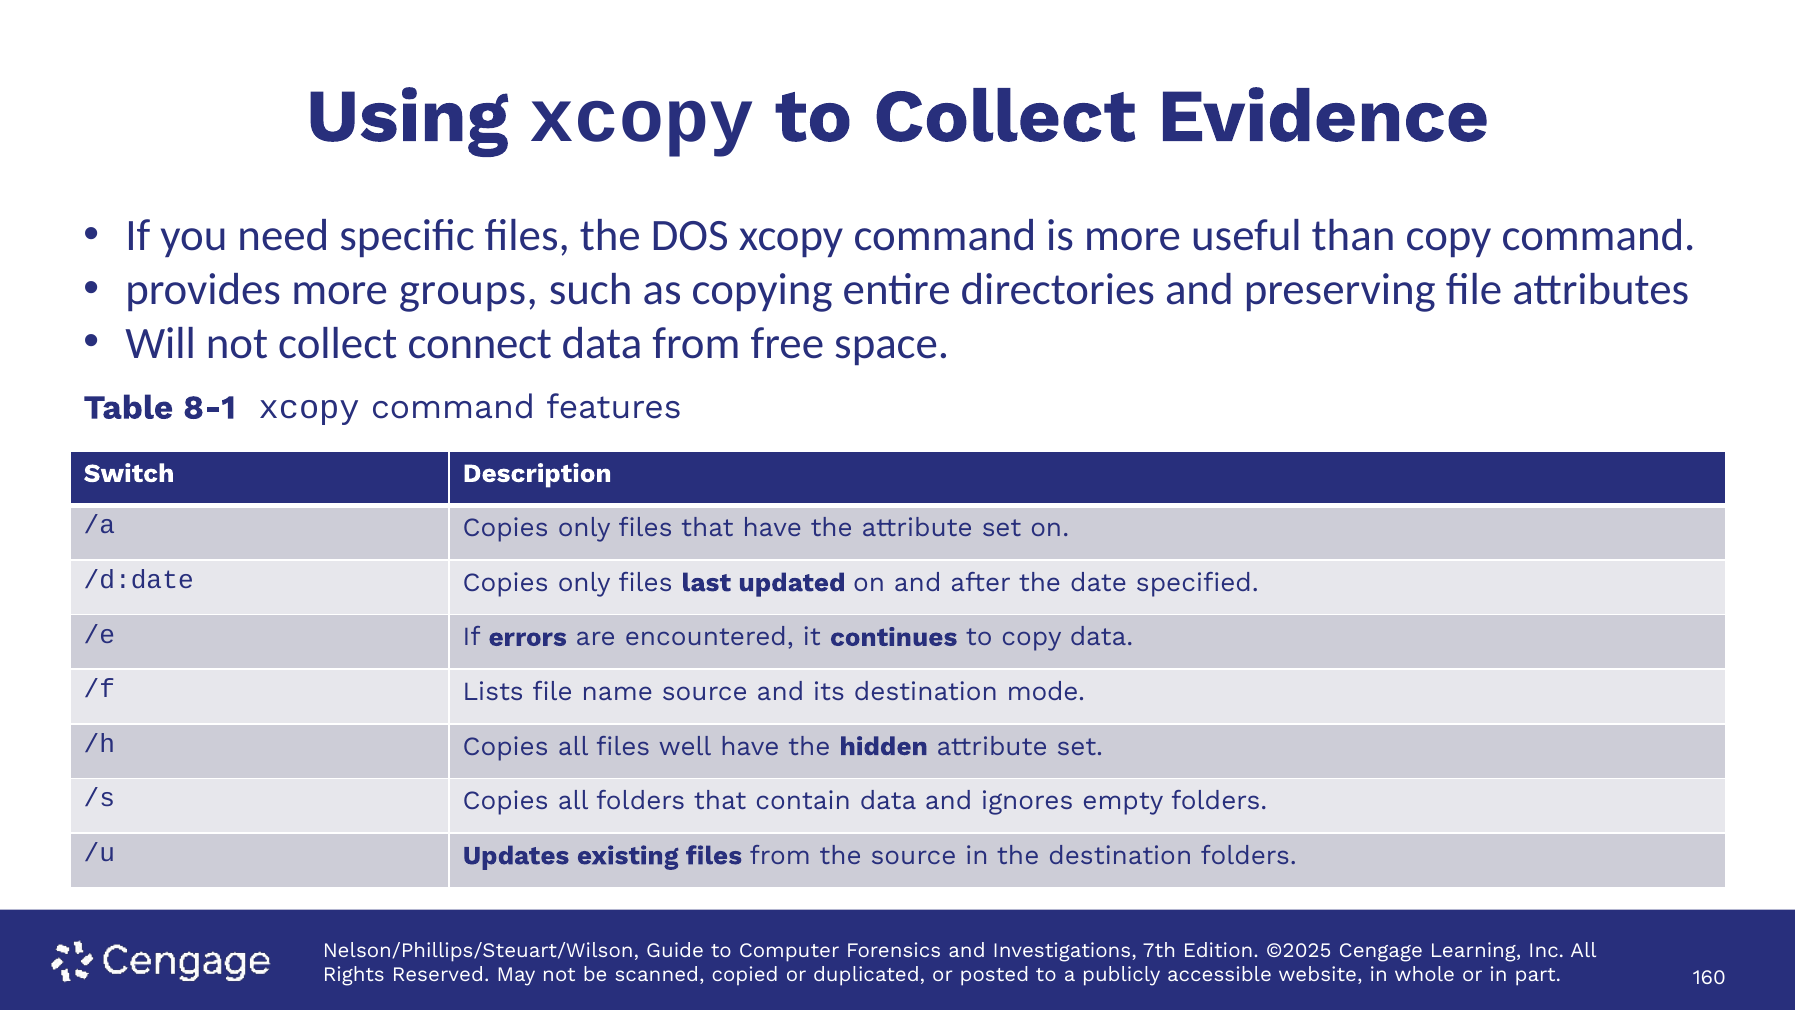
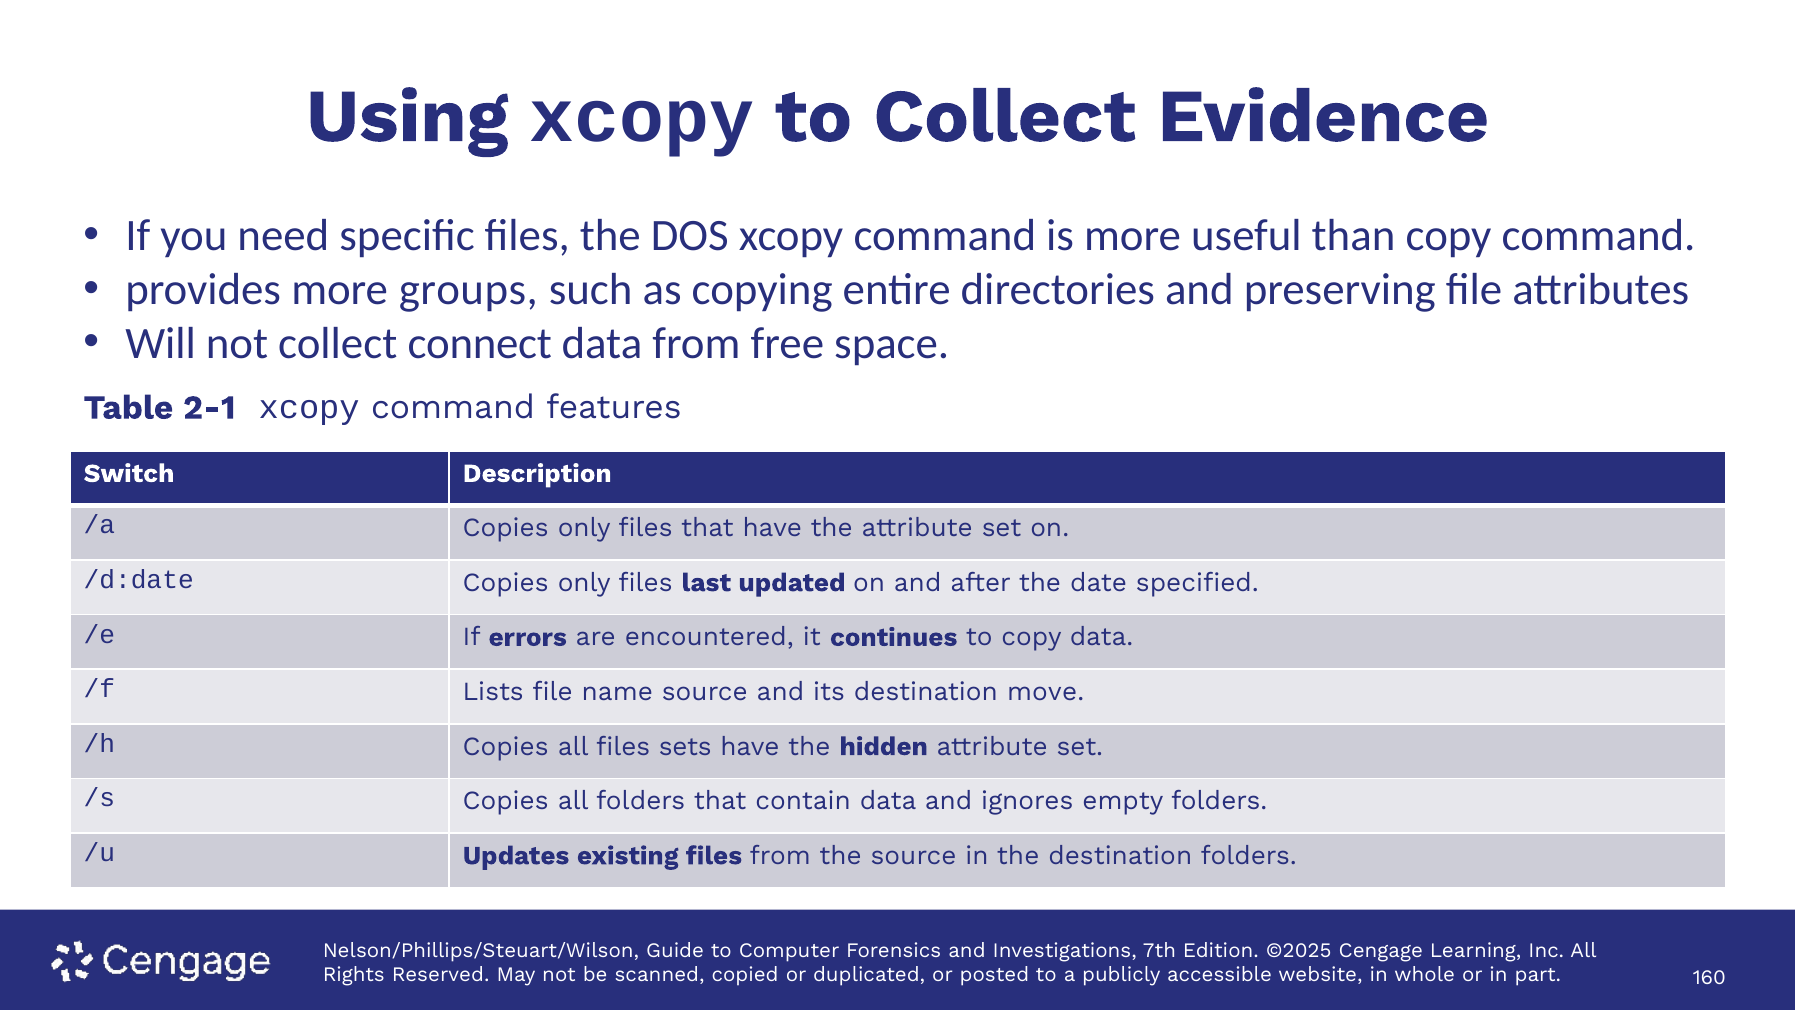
8-1: 8-1 -> 2-1 (209, 407)
mode: mode -> move (1046, 692)
well: well -> sets (685, 746)
